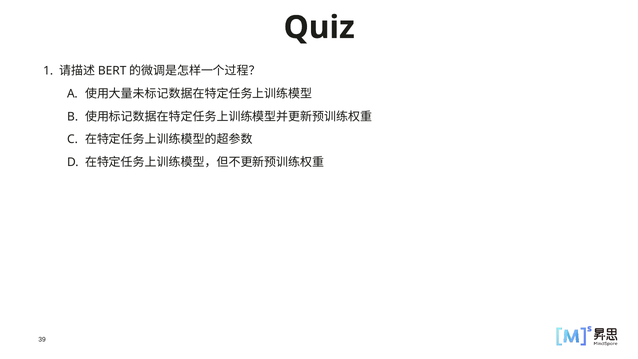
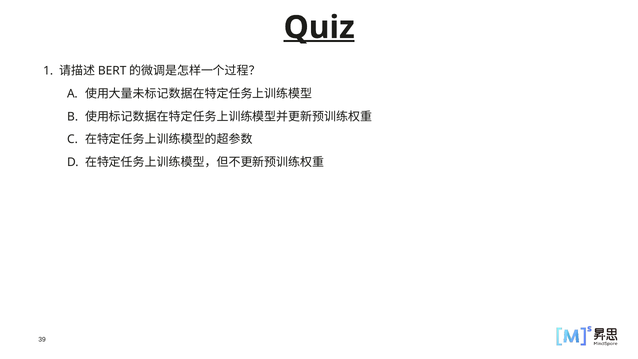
Quiz underline: none -> present (319, 27)
